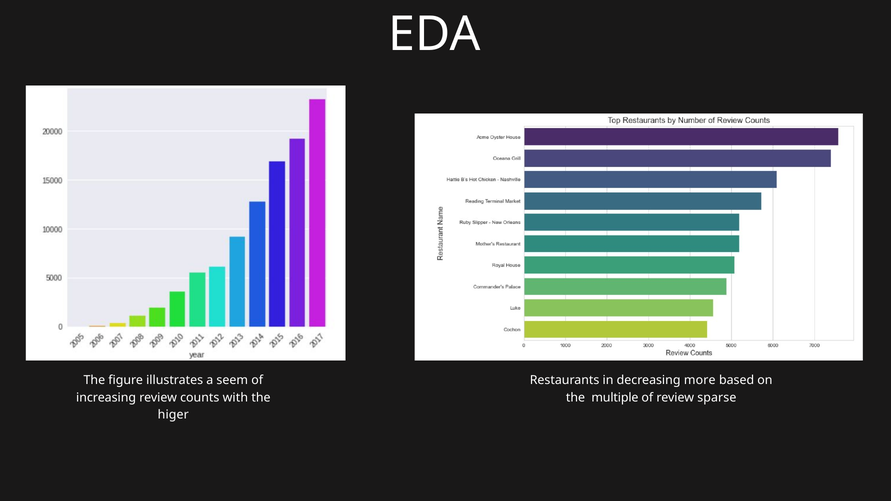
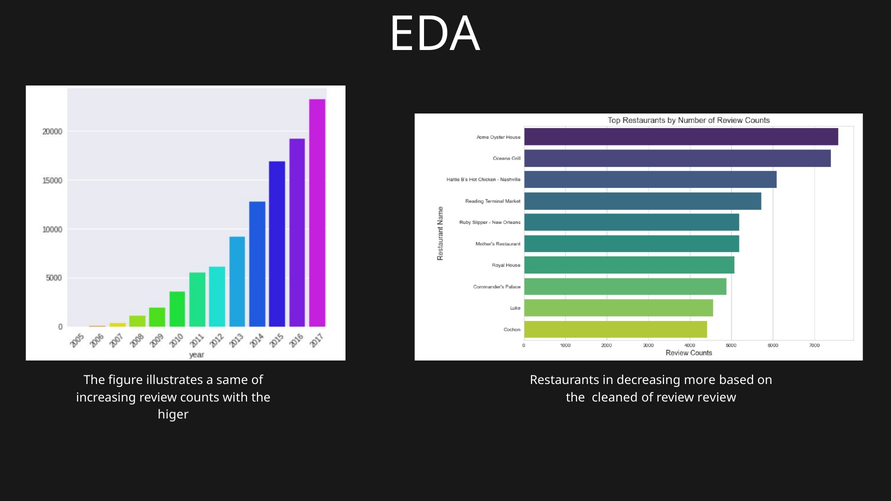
seem: seem -> same (232, 380)
multiple: multiple -> cleaned (615, 398)
review sparse: sparse -> review (717, 398)
